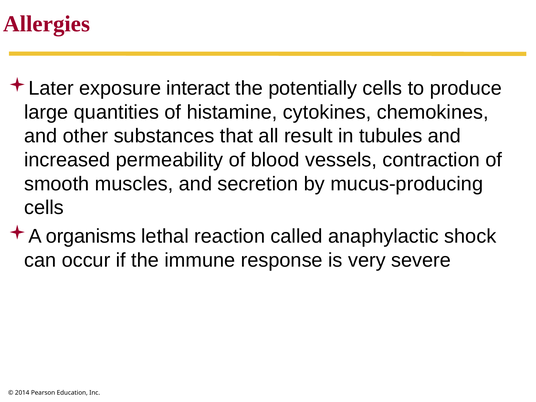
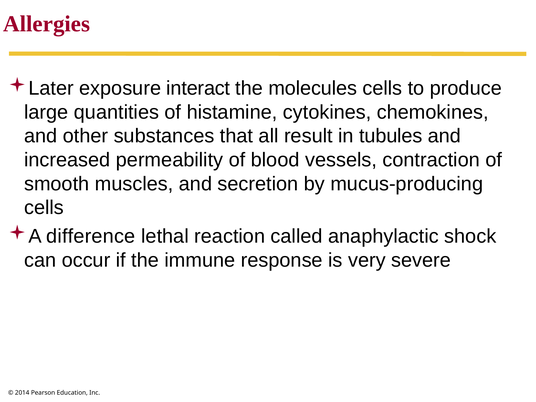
potentially: potentially -> molecules (313, 88)
organisms: organisms -> difference (91, 236)
